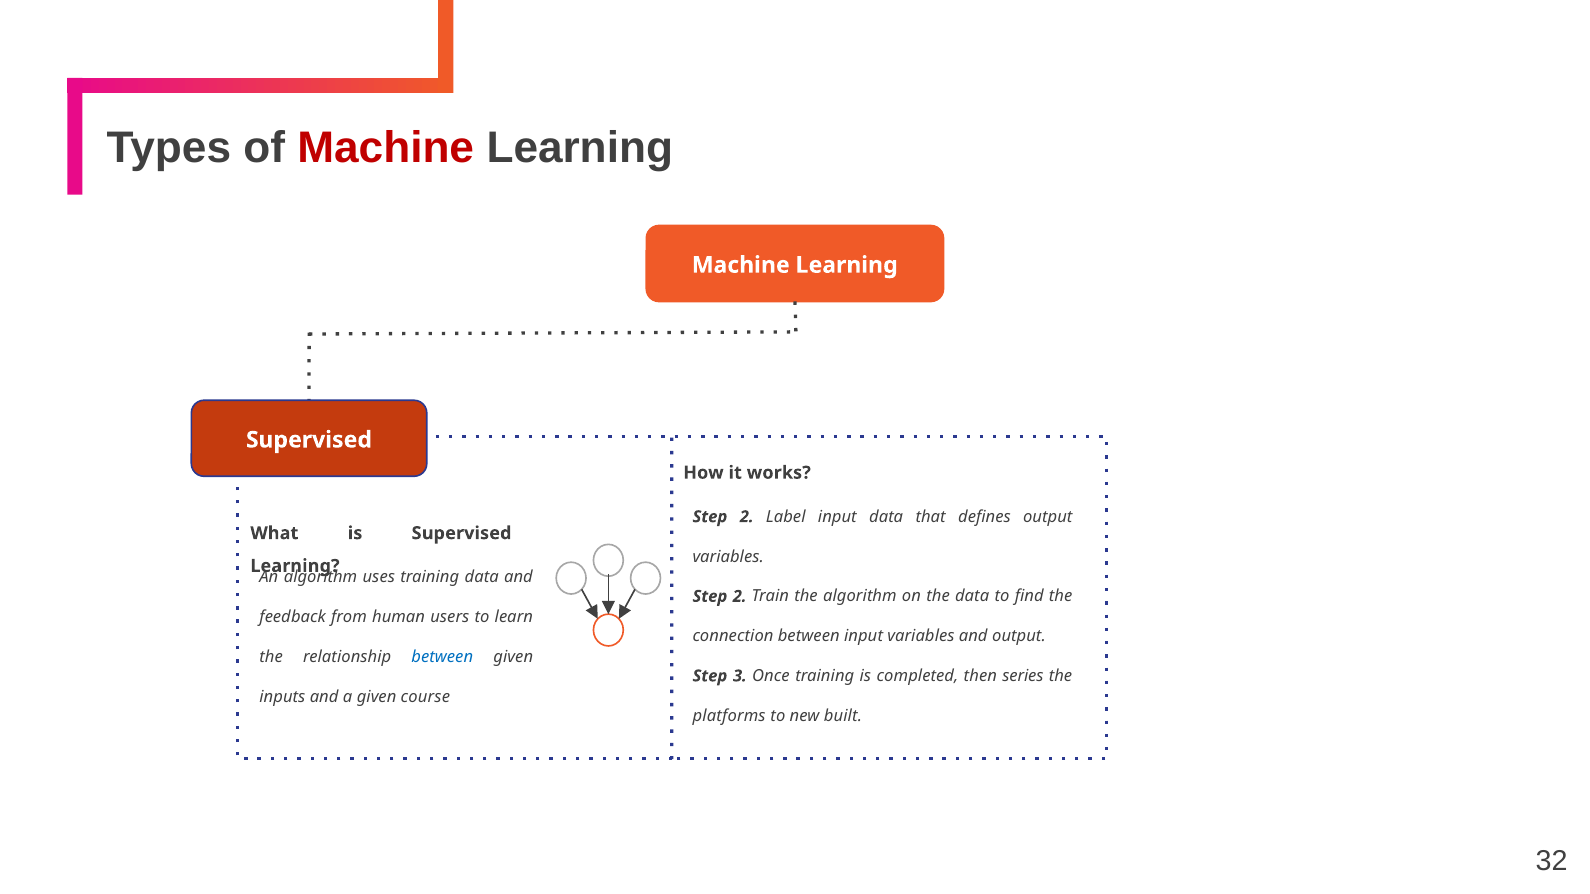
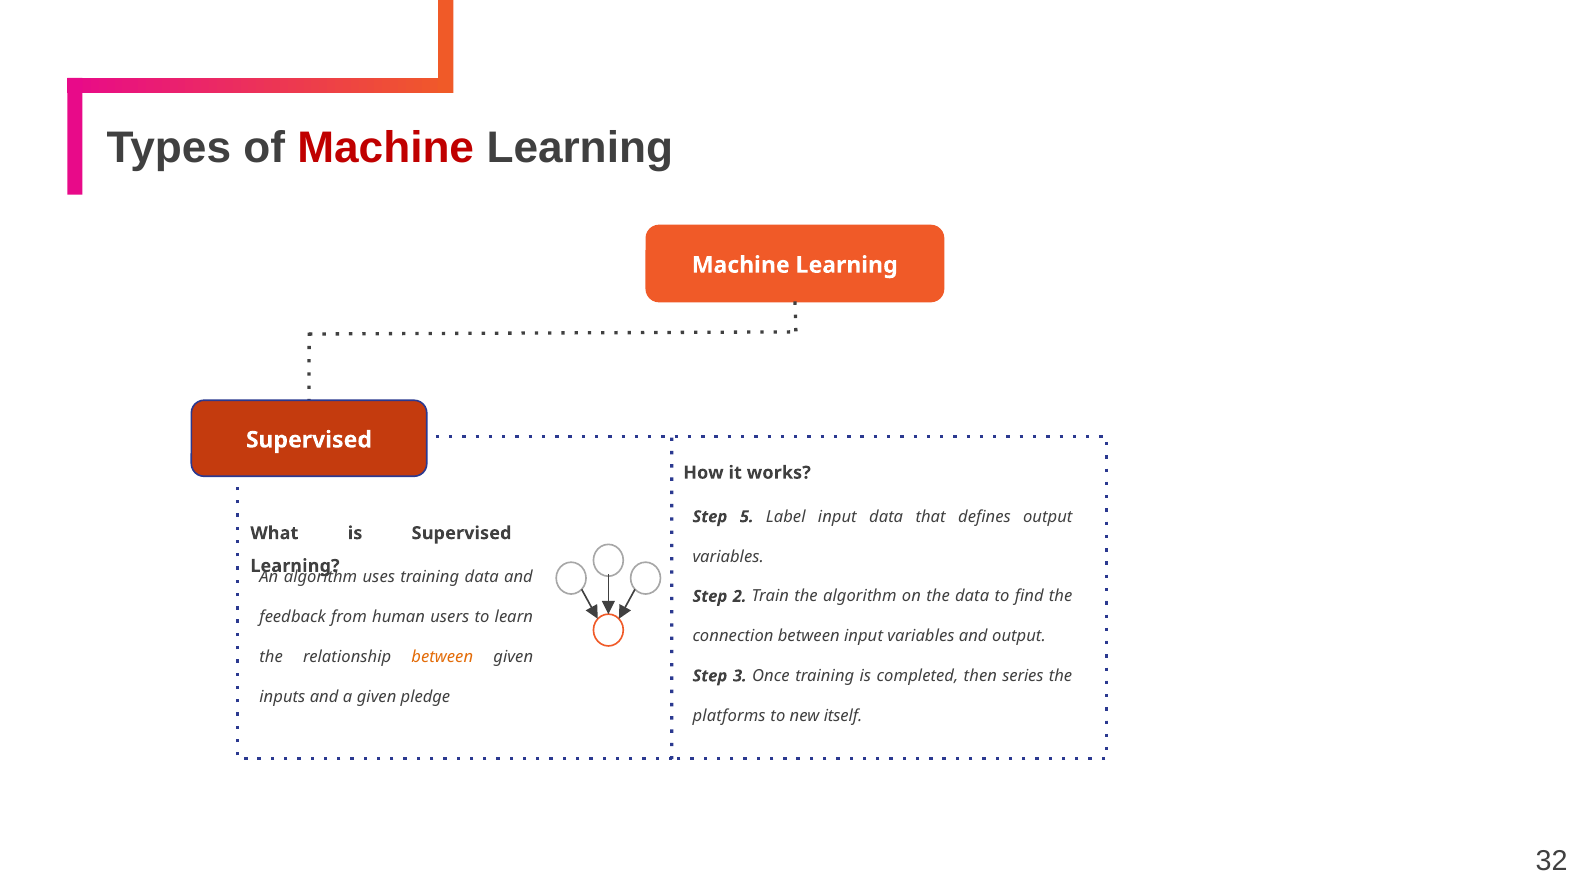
2: 2 -> 5 (747, 517)
between colour: blue -> orange (442, 657)
course: course -> pledge (425, 697)
built: built -> itself (843, 716)
